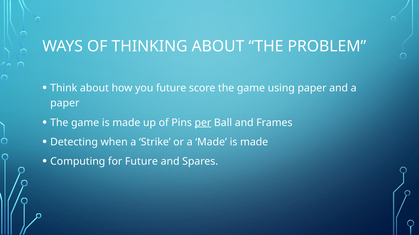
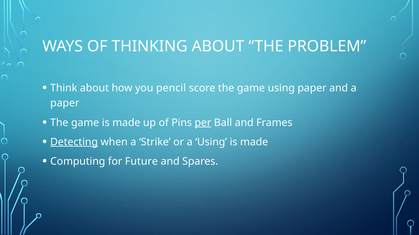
you future: future -> pencil (171, 88)
Detecting underline: none -> present (74, 142)
a Made: Made -> Using (211, 142)
